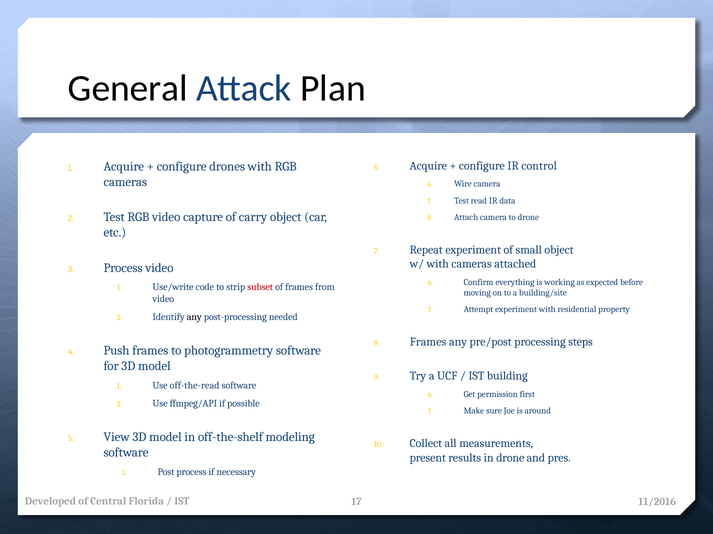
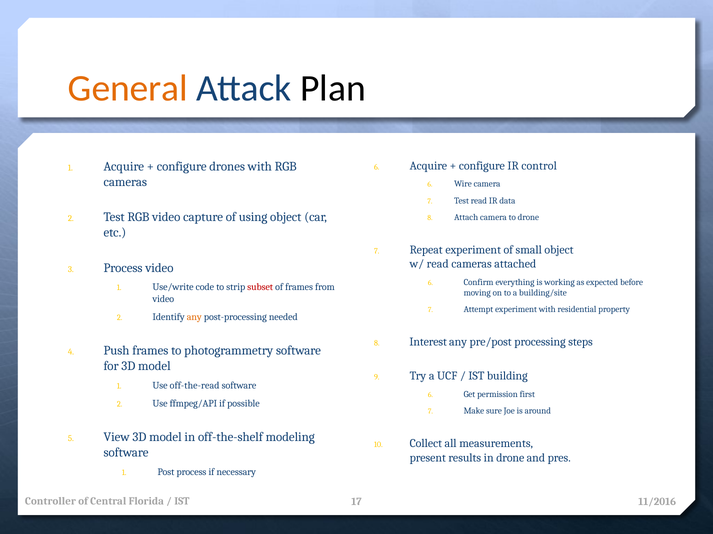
General colour: black -> orange (128, 89)
carry: carry -> using (253, 217)
w/ with: with -> read (438, 264)
any colour: black -> orange (194, 317)
Frames: Frames -> Interest (428, 343)
Developed: Developed -> Controller (50, 502)
